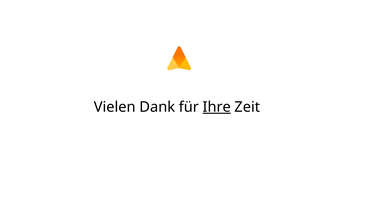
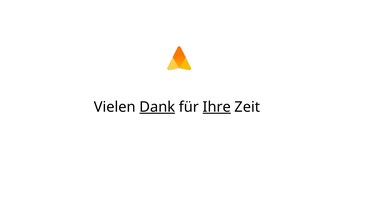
Dank underline: none -> present (157, 107)
